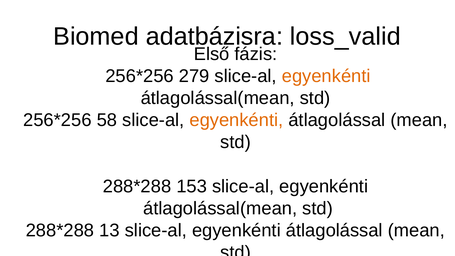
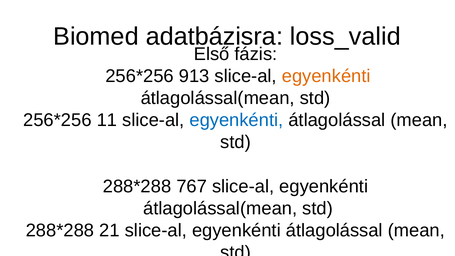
279: 279 -> 913 (194, 76)
58: 58 -> 11 (107, 120)
egyenkénti colour: orange -> blue (236, 120)
153: 153 -> 767 (192, 186)
13: 13 -> 21 (109, 230)
